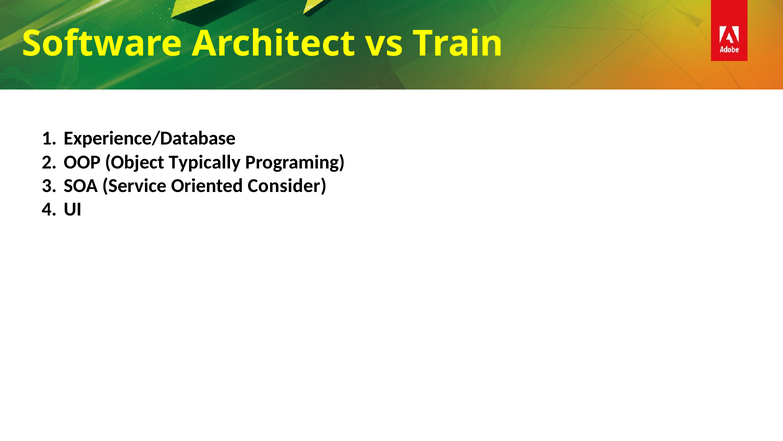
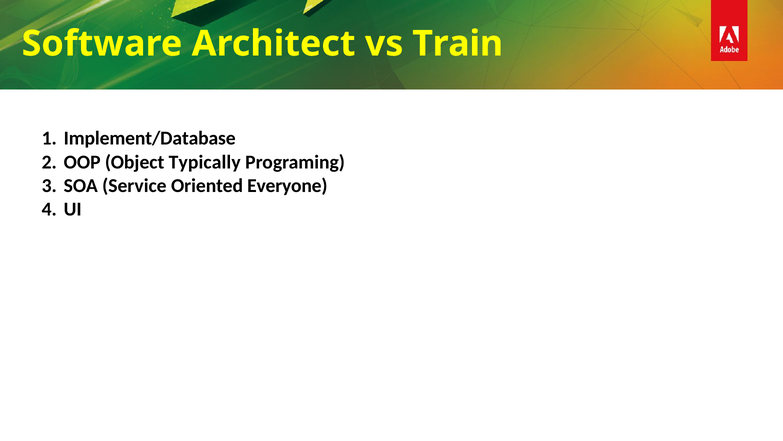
Experience/Database: Experience/Database -> Implement/Database (150, 138)
Consider: Consider -> Everyone (287, 185)
